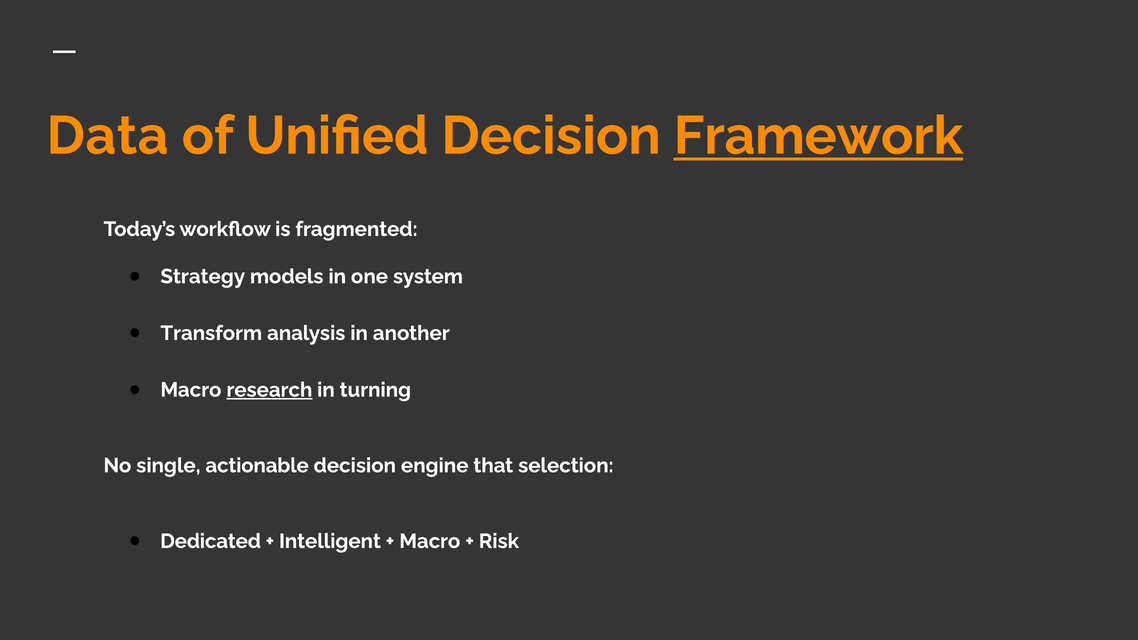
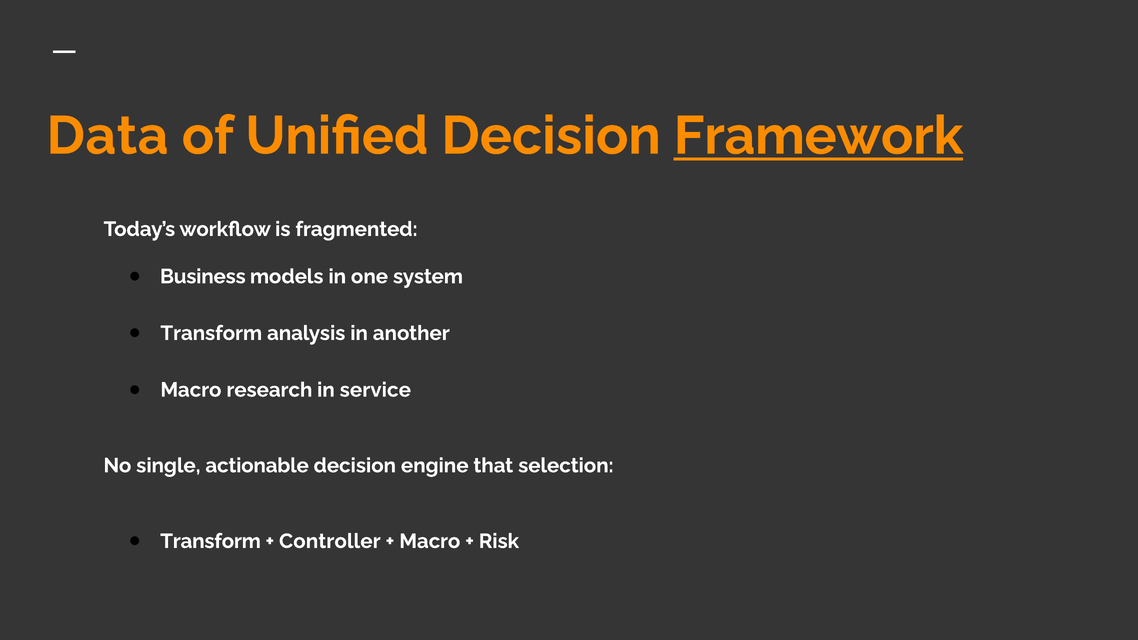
Strategy: Strategy -> Business (203, 277)
research underline: present -> none (269, 390)
turning: turning -> service (375, 390)
Dedicated: Dedicated -> Transform (211, 541)
Intelligent: Intelligent -> Controller (330, 541)
